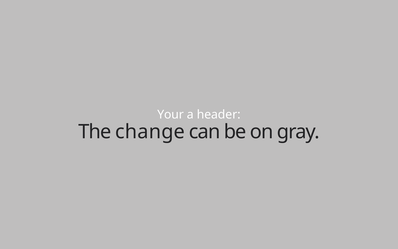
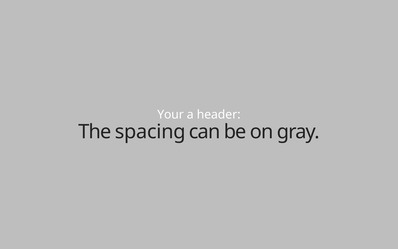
change: change -> spacing (150, 132)
